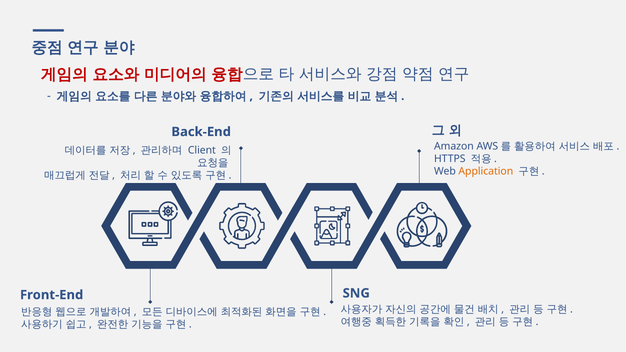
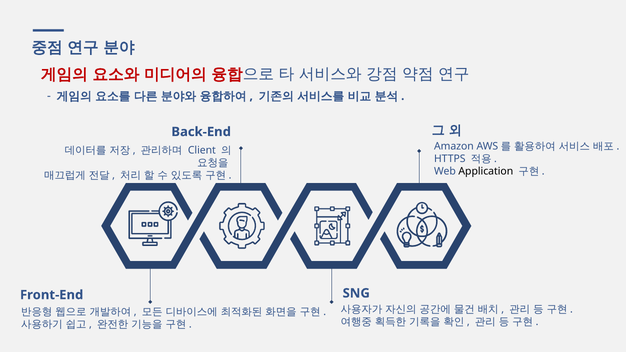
Application colour: orange -> black (486, 172)
